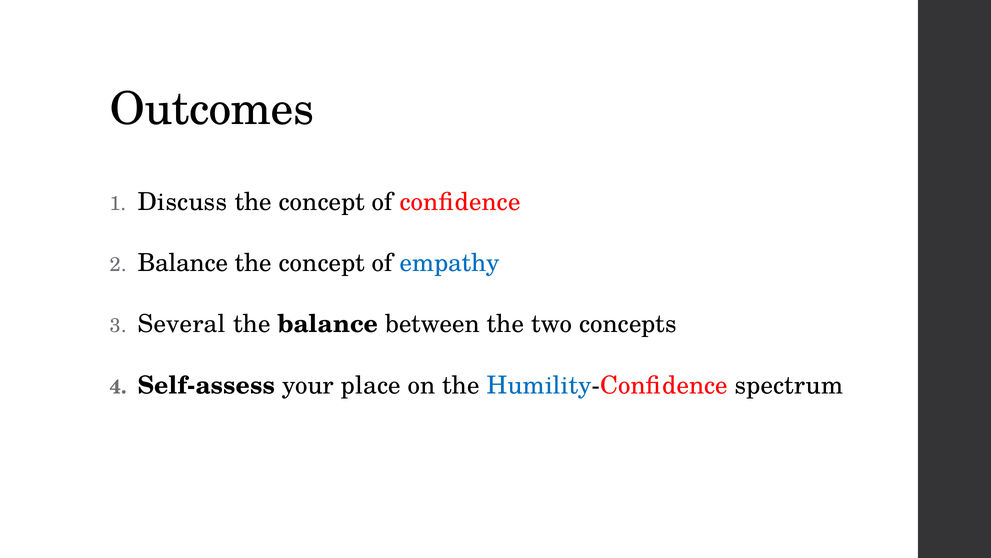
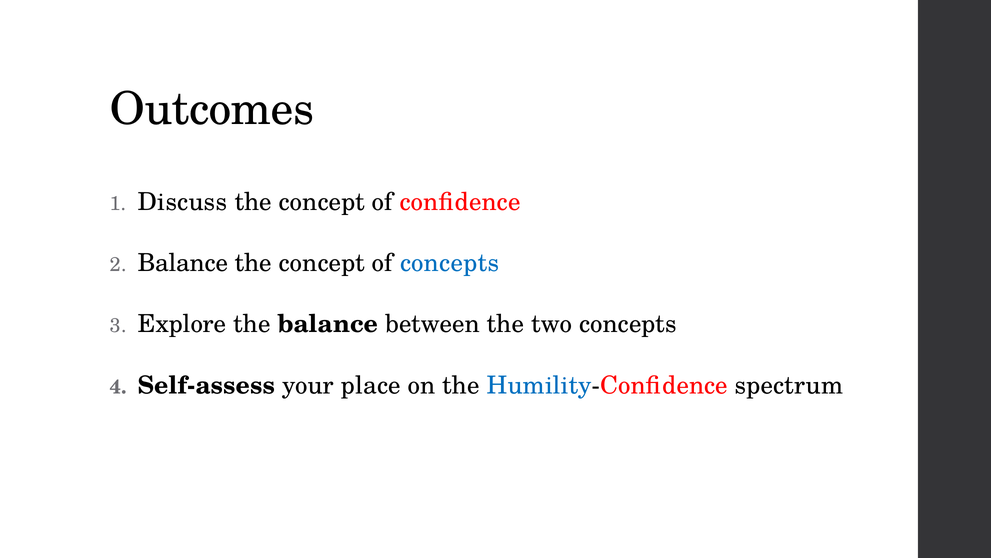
of empathy: empathy -> concepts (450, 263)
Several: Several -> Explore (182, 324)
